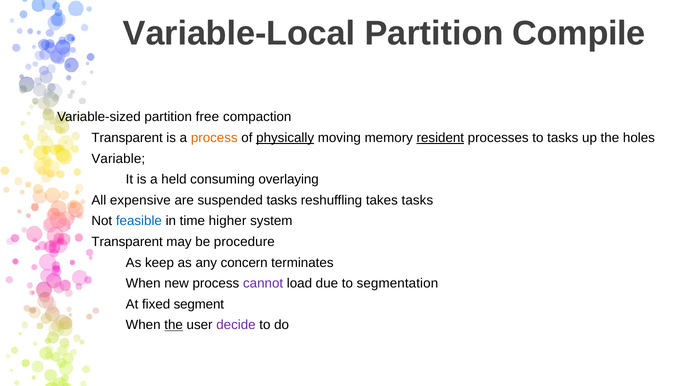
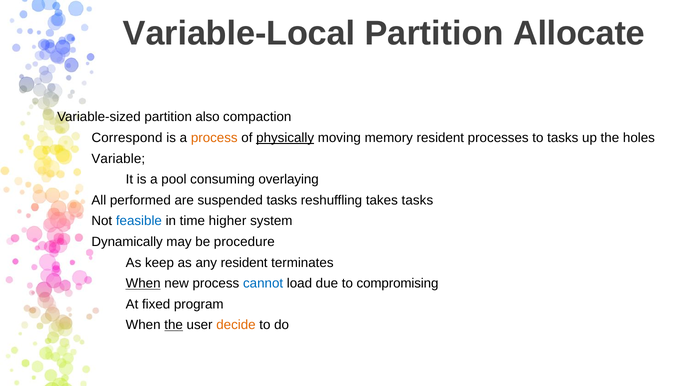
Compile: Compile -> Allocate (579, 33)
free: free -> also (208, 117)
Transparent: Transparent -> Correspond (127, 138)
resident underline: present -> none (440, 138)
held: held -> pool (174, 179)
expensive: expensive -> performed (140, 200)
Transparent: Transparent -> Dynamically (127, 242)
any concern: concern -> resident (244, 263)
When underline: none -> present (143, 283)
cannot colour: purple -> blue (263, 283)
segmentation: segmentation -> compromising (398, 283)
segment: segment -> program (199, 304)
decide colour: purple -> orange (236, 325)
